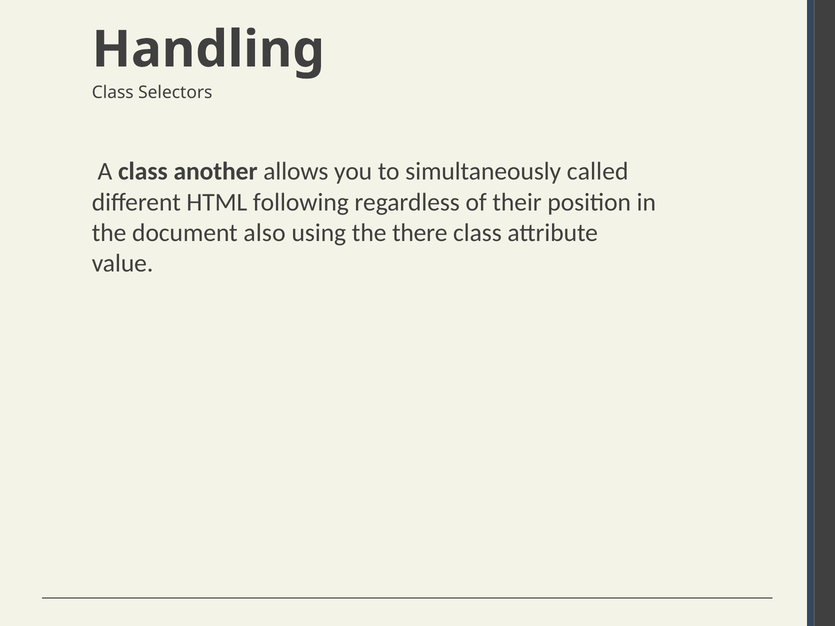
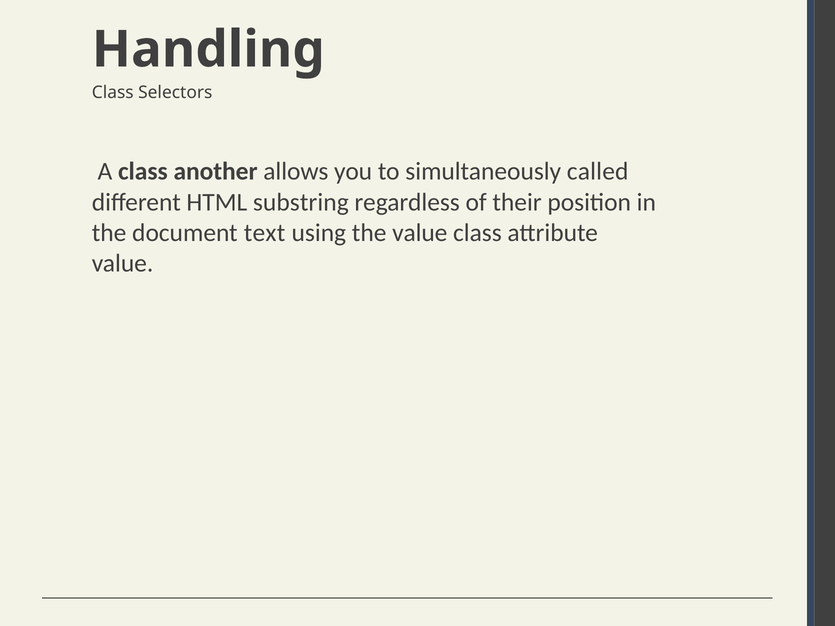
following: following -> substring (301, 202)
also: also -> text (265, 233)
the there: there -> value (420, 233)
